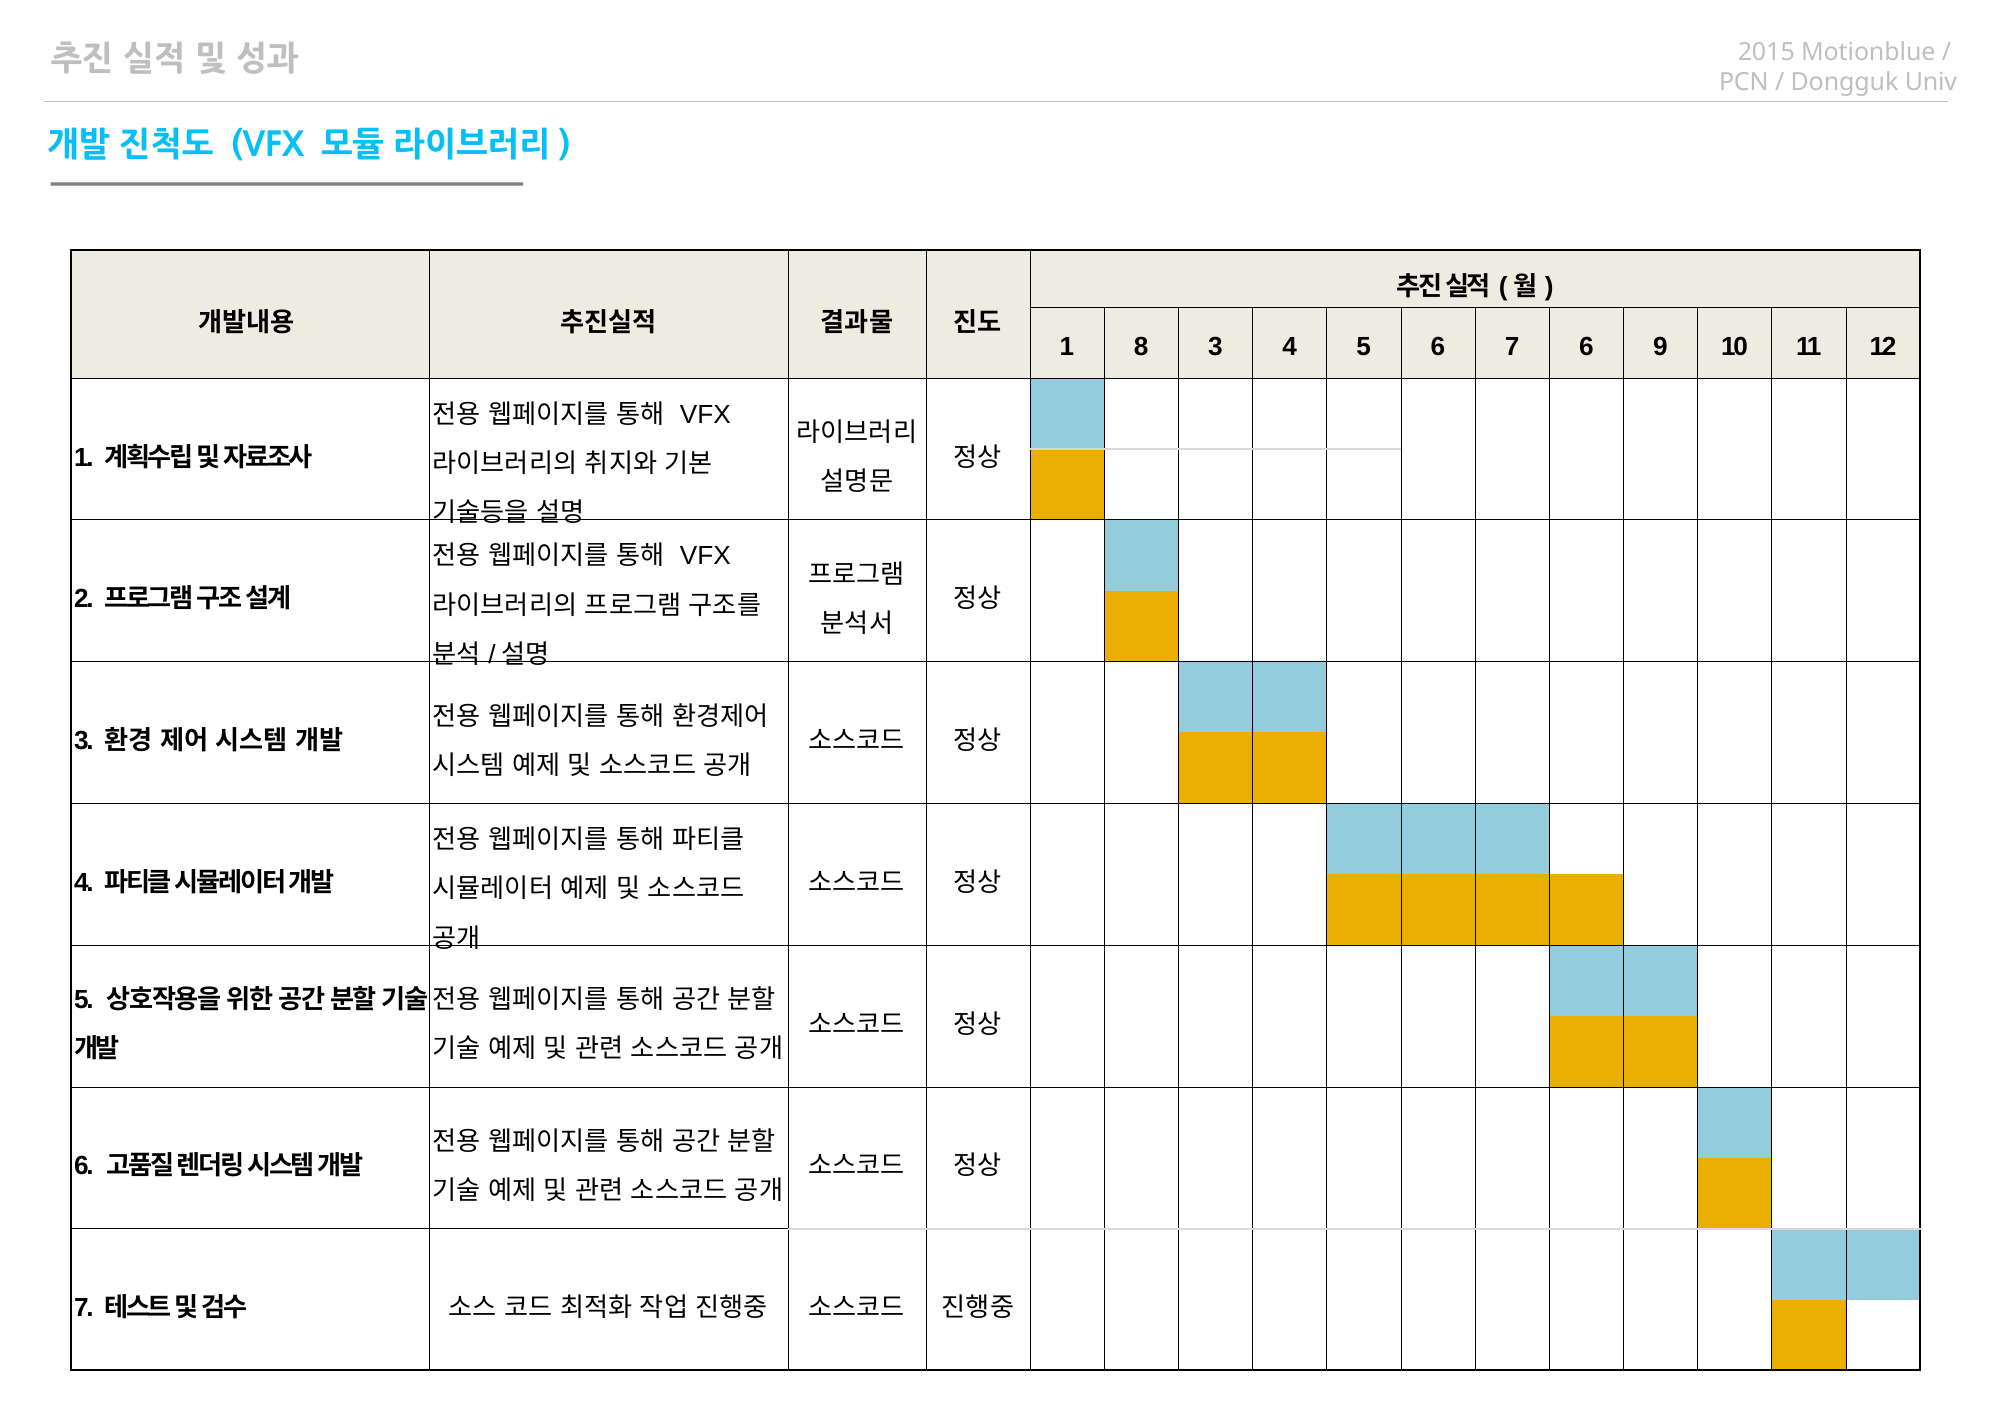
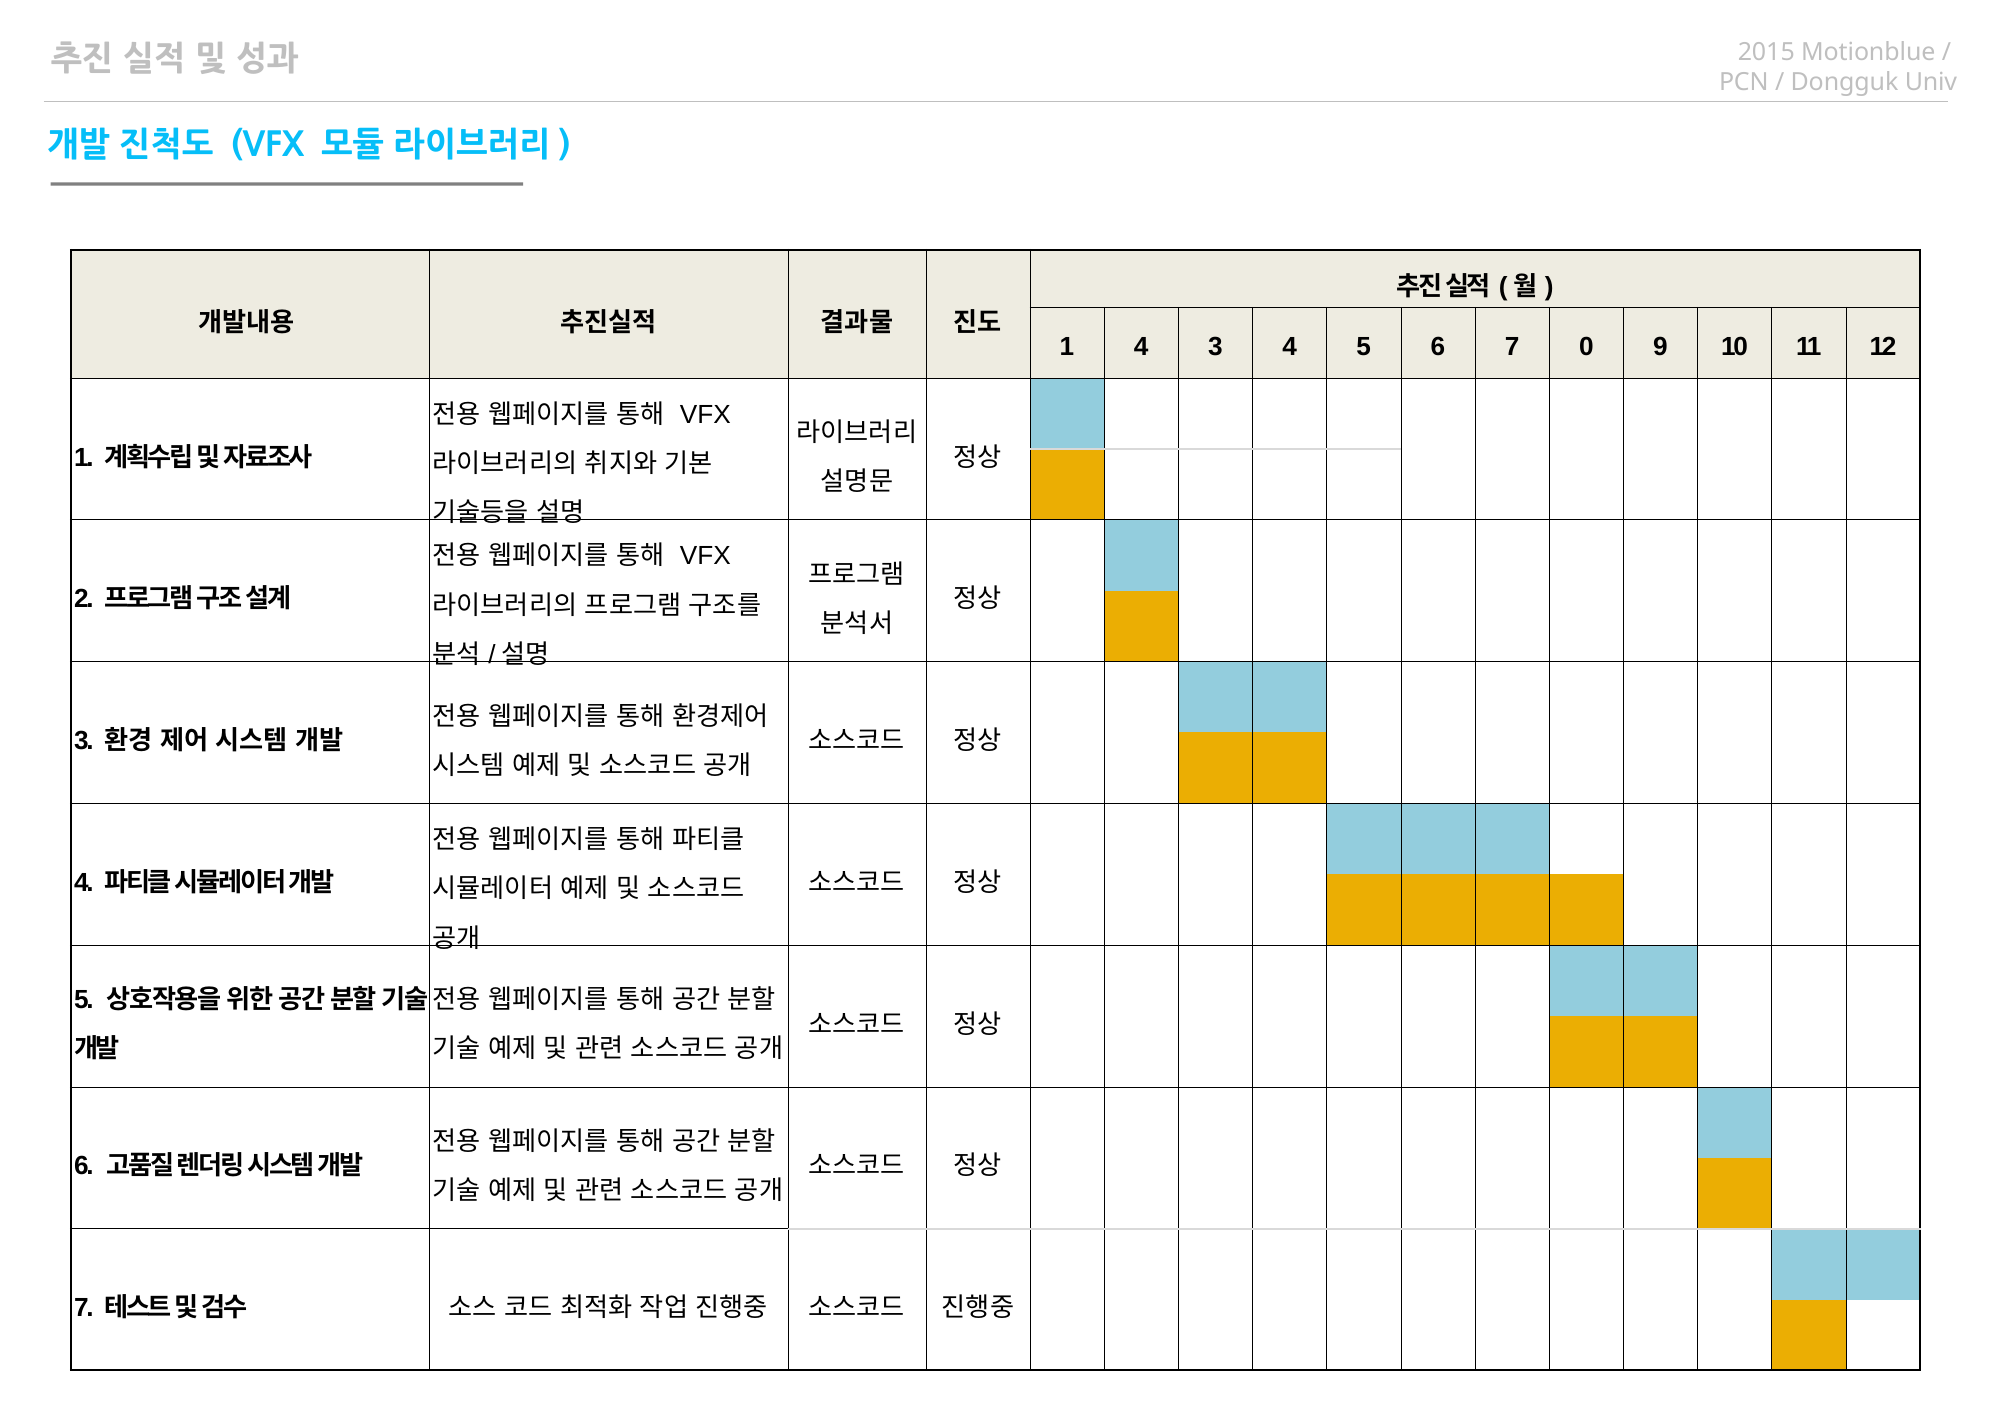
1 8: 8 -> 4 (1141, 347)
7 6: 6 -> 0 (1586, 347)
